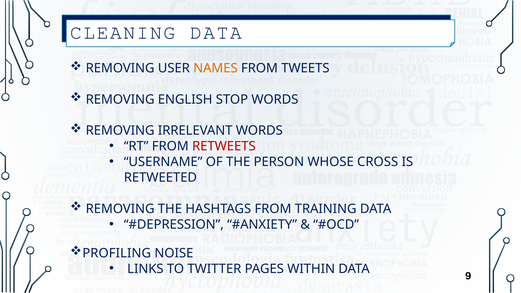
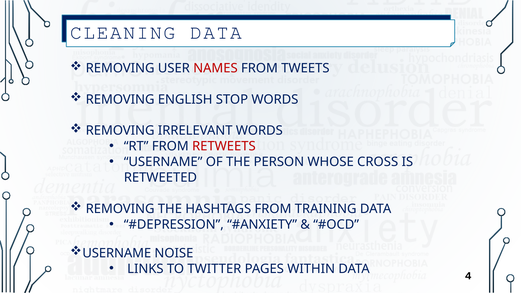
NAMES colour: orange -> red (215, 68)
PROFILING: PROFILING -> USERNAME (117, 253)
9: 9 -> 4 (468, 276)
